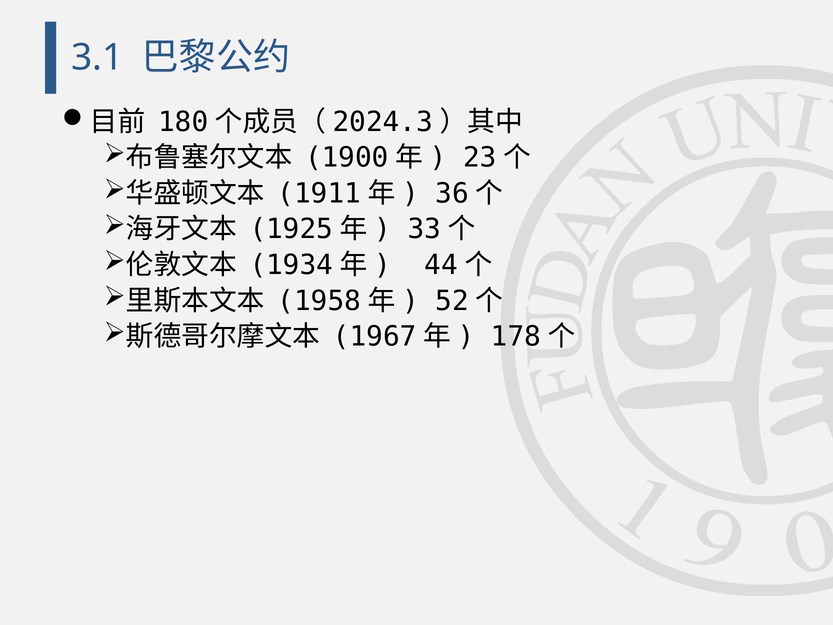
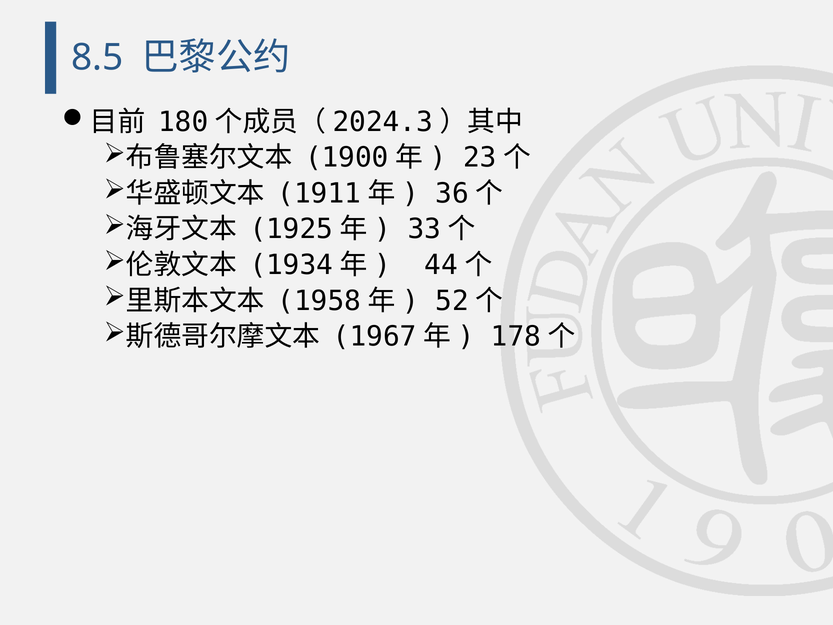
3.1: 3.1 -> 8.5 (97, 58)
